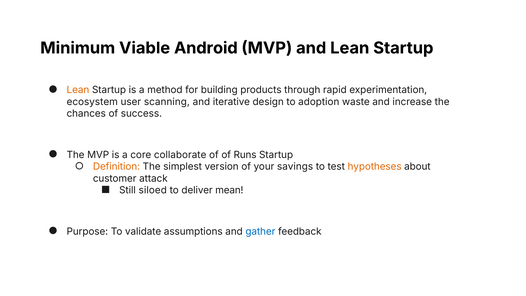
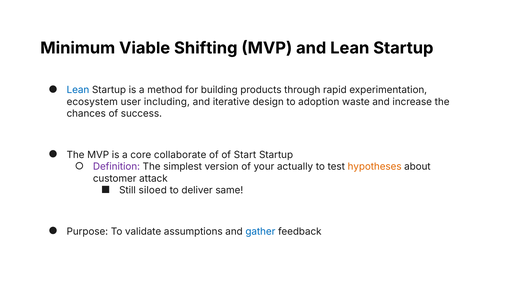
Android: Android -> Shifting (206, 48)
Lean colour: orange -> blue (78, 90)
scanning: scanning -> including (167, 102)
Runs: Runs -> Start (245, 155)
Definition colour: orange -> purple (116, 167)
savings: savings -> actually (295, 167)
mean: mean -> same (229, 190)
